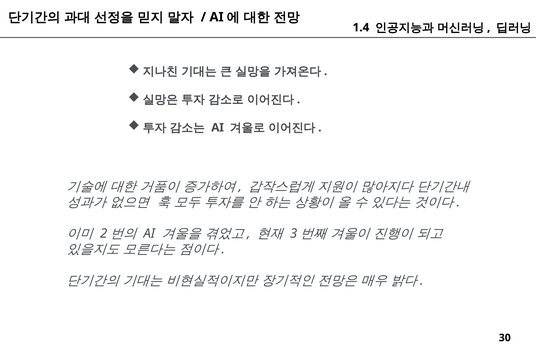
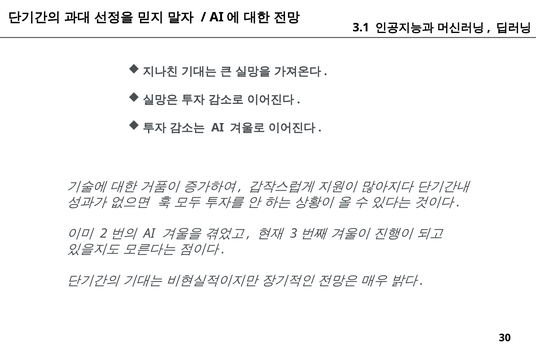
1.4: 1.4 -> 3.1 (361, 27)
